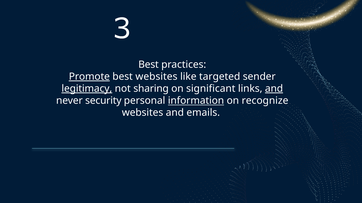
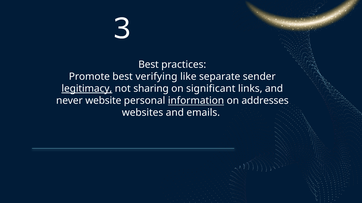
Promote underline: present -> none (89, 77)
best websites: websites -> verifying (156, 77)
targeted: targeted -> separate (220, 77)
and underline: present -> none (274, 89)
security: security -> website (103, 101)
recognize: recognize -> addresses (265, 101)
